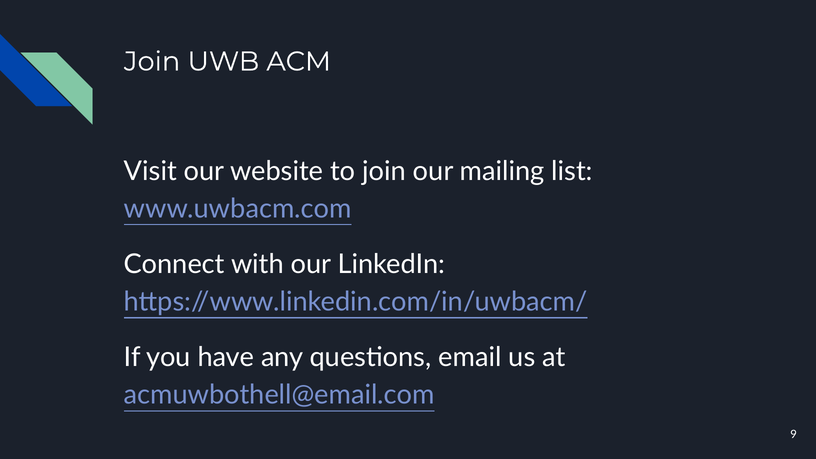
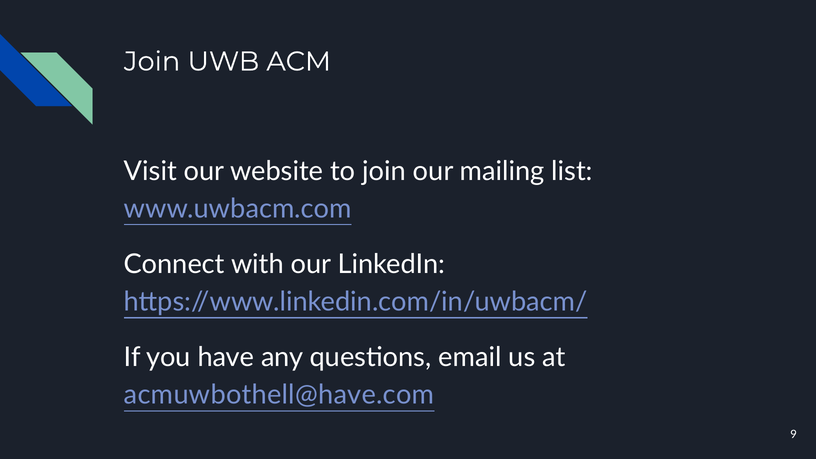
acmuwbothell@email.com: acmuwbothell@email.com -> acmuwbothell@have.com (279, 395)
